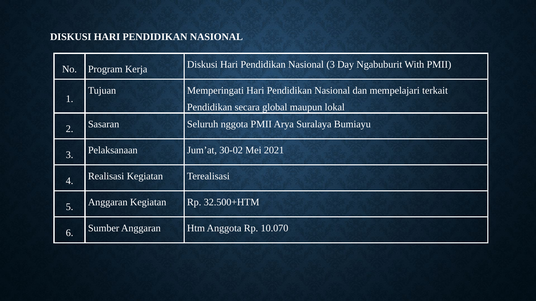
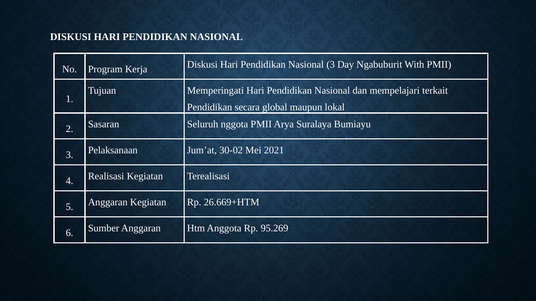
32.500+HTM: 32.500+HTM -> 26.669+HTM (232, 202)
10.070: 10.070 -> 95.269 (274, 228)
